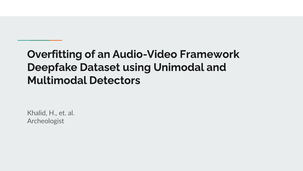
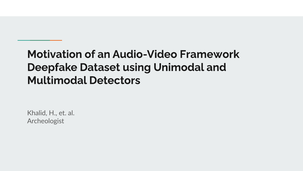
Overfitting: Overfitting -> Motivation (55, 54)
